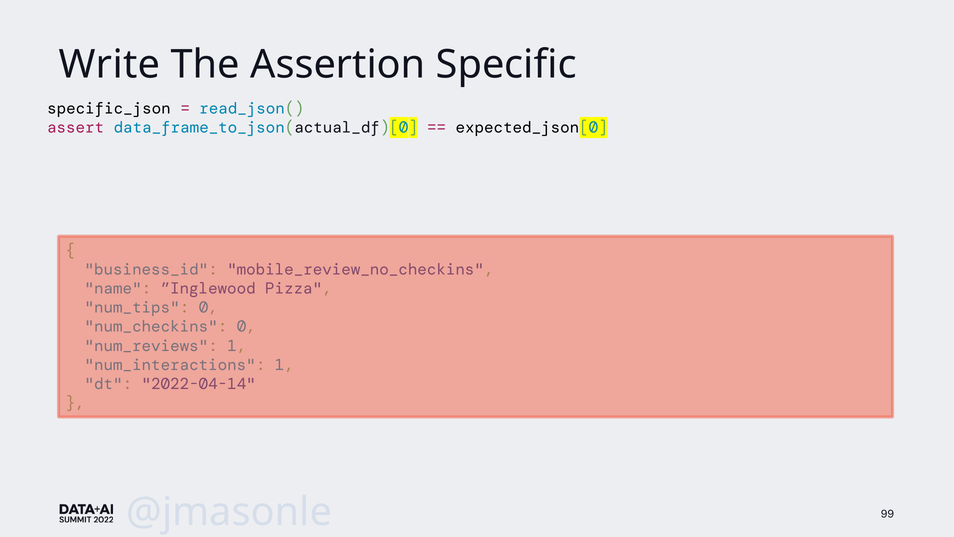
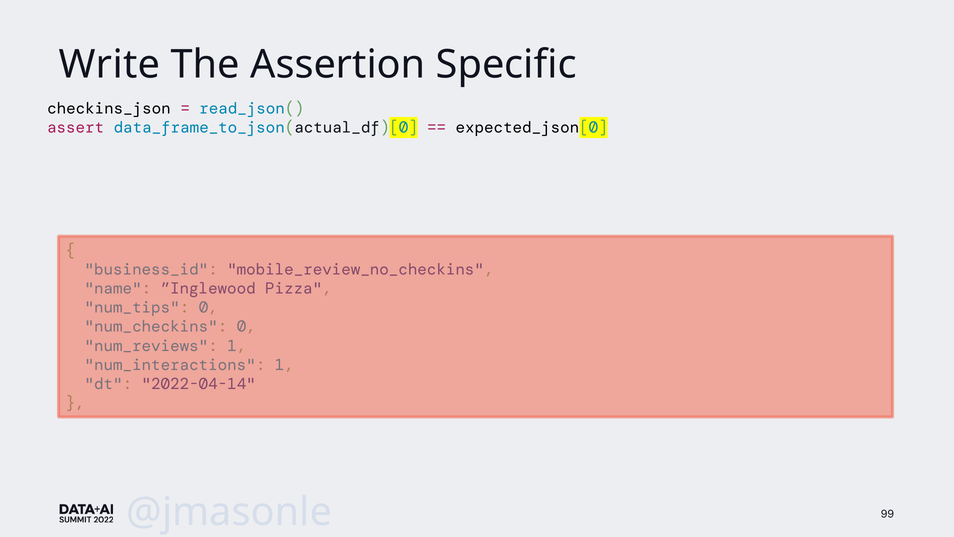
specific_json: specific_json -> checkins_json (109, 108)
